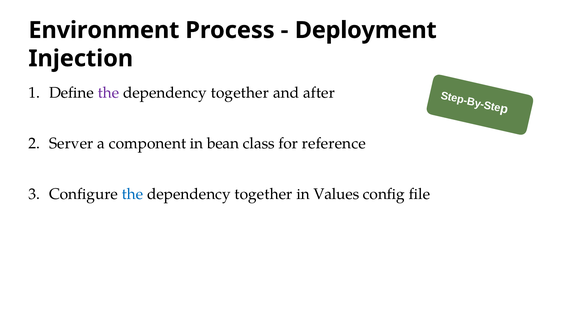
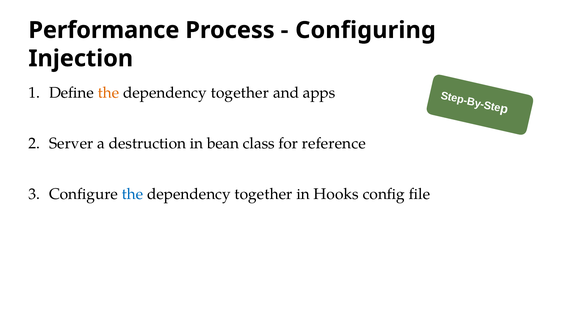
Environment: Environment -> Performance (104, 30)
Deployment: Deployment -> Configuring (366, 30)
the colour: purple -> orange (109, 93)
after: after -> apps (319, 93)
component: component -> destruction (147, 143)
Values: Values -> Hooks (336, 194)
